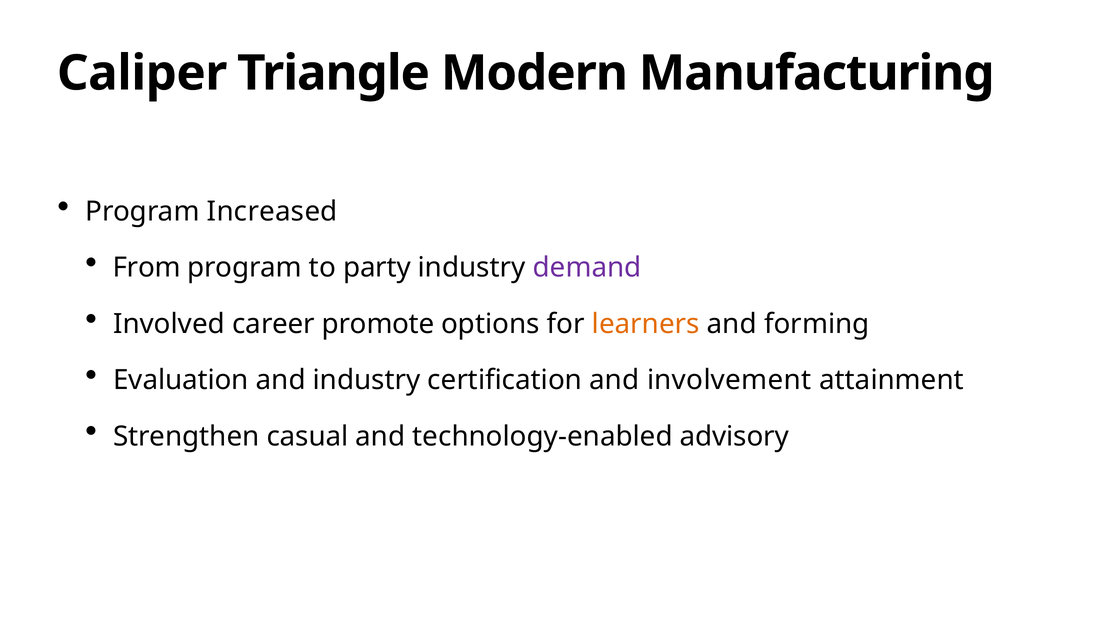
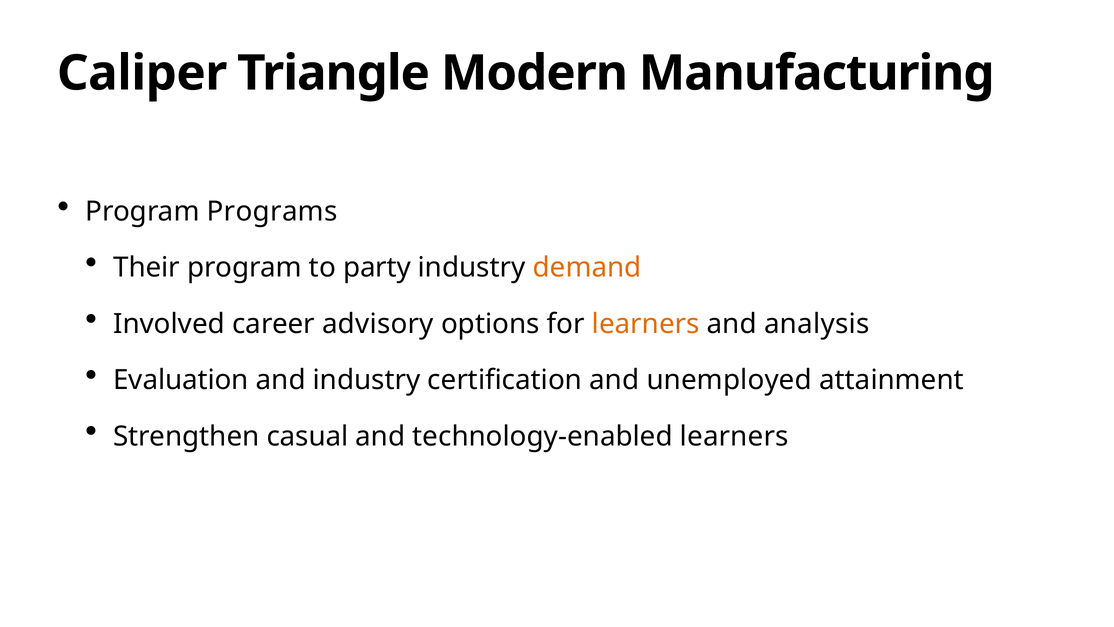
Increased: Increased -> Programs (272, 211)
From: From -> Their (147, 267)
demand colour: purple -> orange (587, 267)
promote: promote -> advisory (378, 324)
forming: forming -> analysis (817, 324)
involvement: involvement -> unemployed (729, 380)
technology-enabled advisory: advisory -> learners (734, 436)
